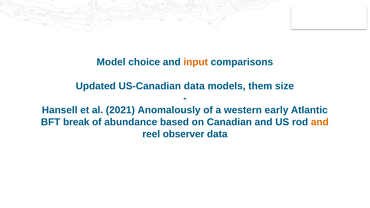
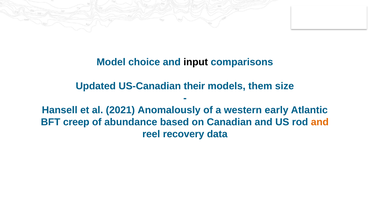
input colour: orange -> black (196, 62)
US-Canadian data: data -> their (194, 86)
break: break -> creep (76, 122)
observer: observer -> recovery (184, 134)
